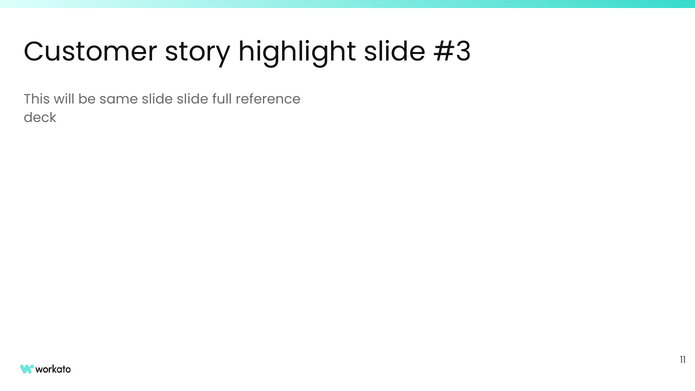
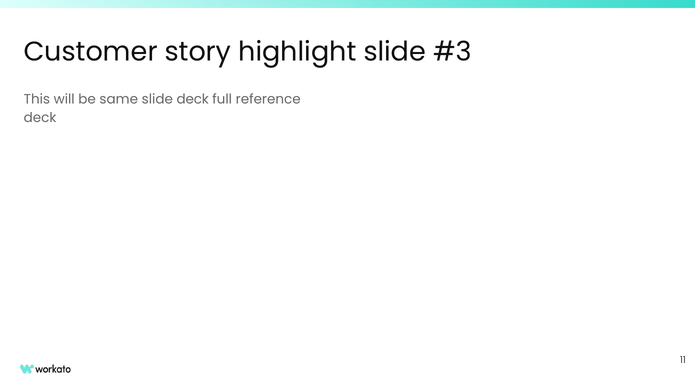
slide slide: slide -> deck (193, 99)
